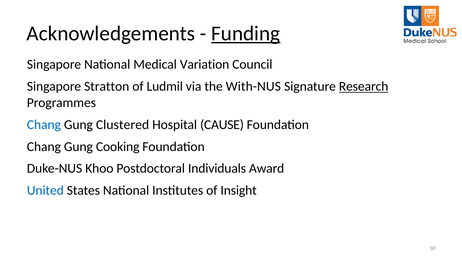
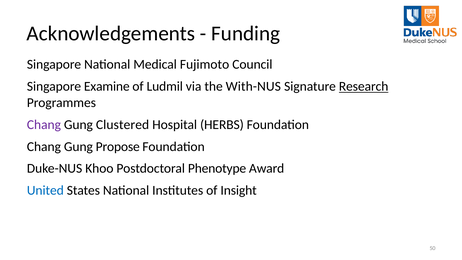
Funding underline: present -> none (246, 34)
Variation: Variation -> Fujimoto (205, 64)
Stratton: Stratton -> Examine (107, 86)
Chang colour: blue -> purple (44, 125)
CAUSE: CAUSE -> HERBS (222, 125)
Cooking: Cooking -> Propose (118, 147)
Individuals: Individuals -> Phenotype (217, 168)
